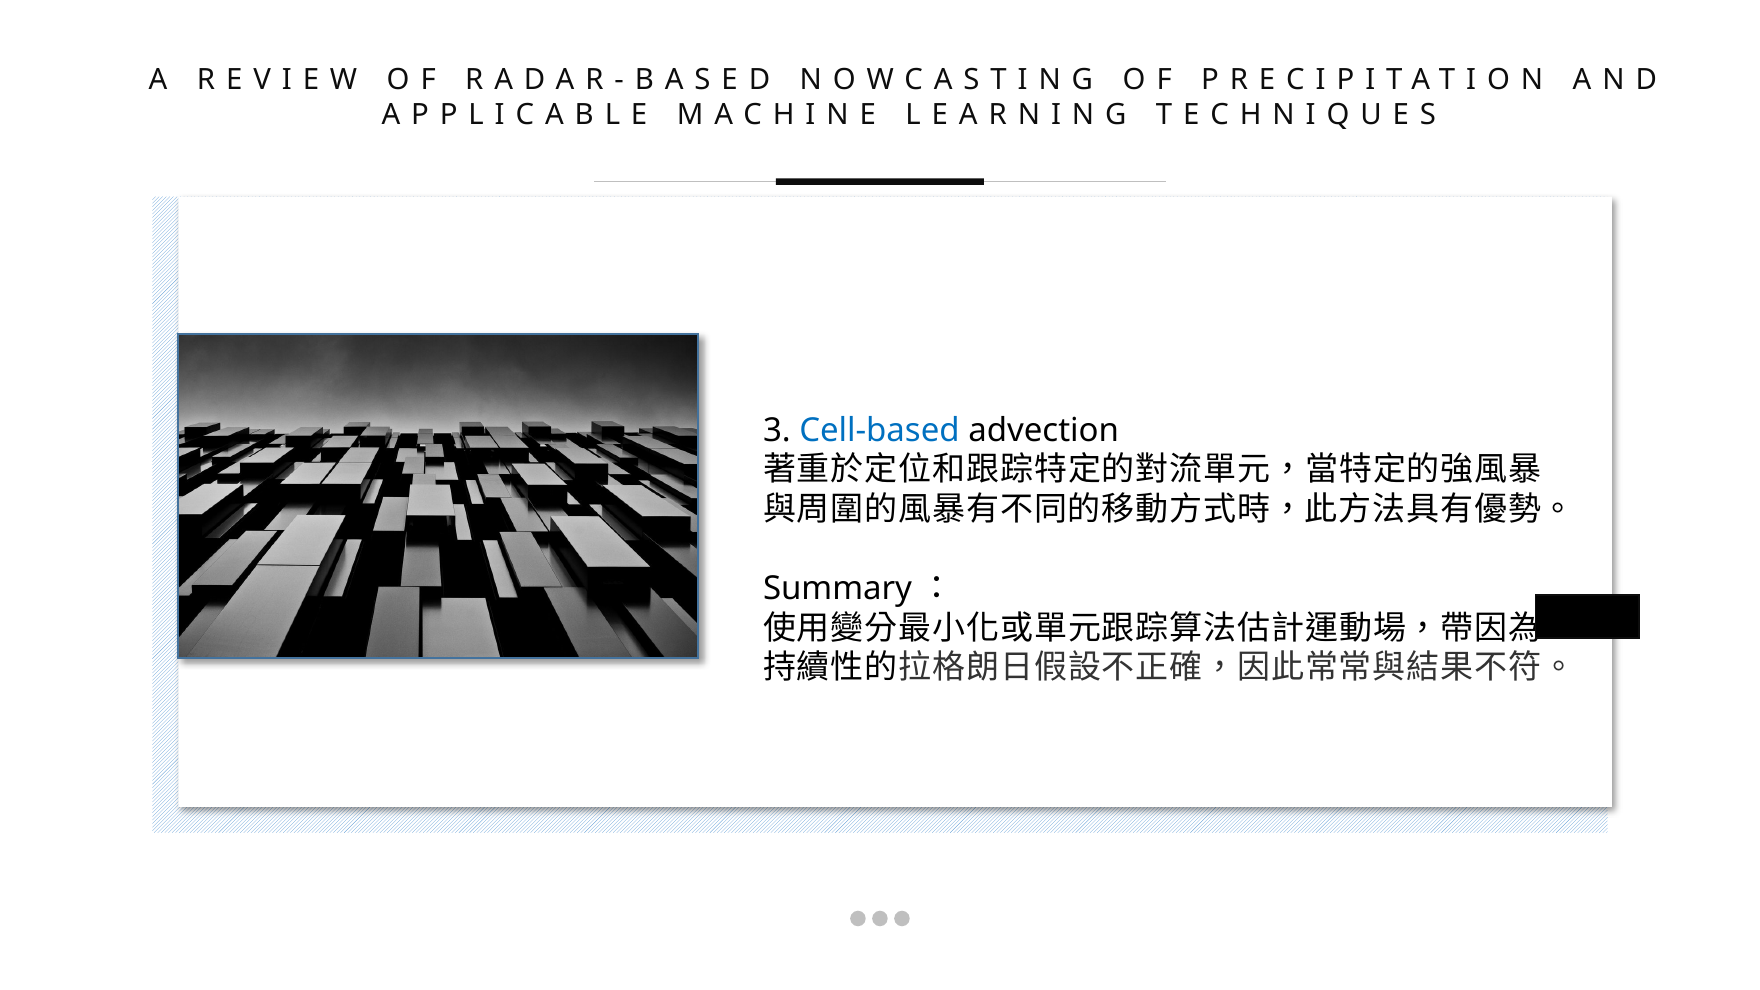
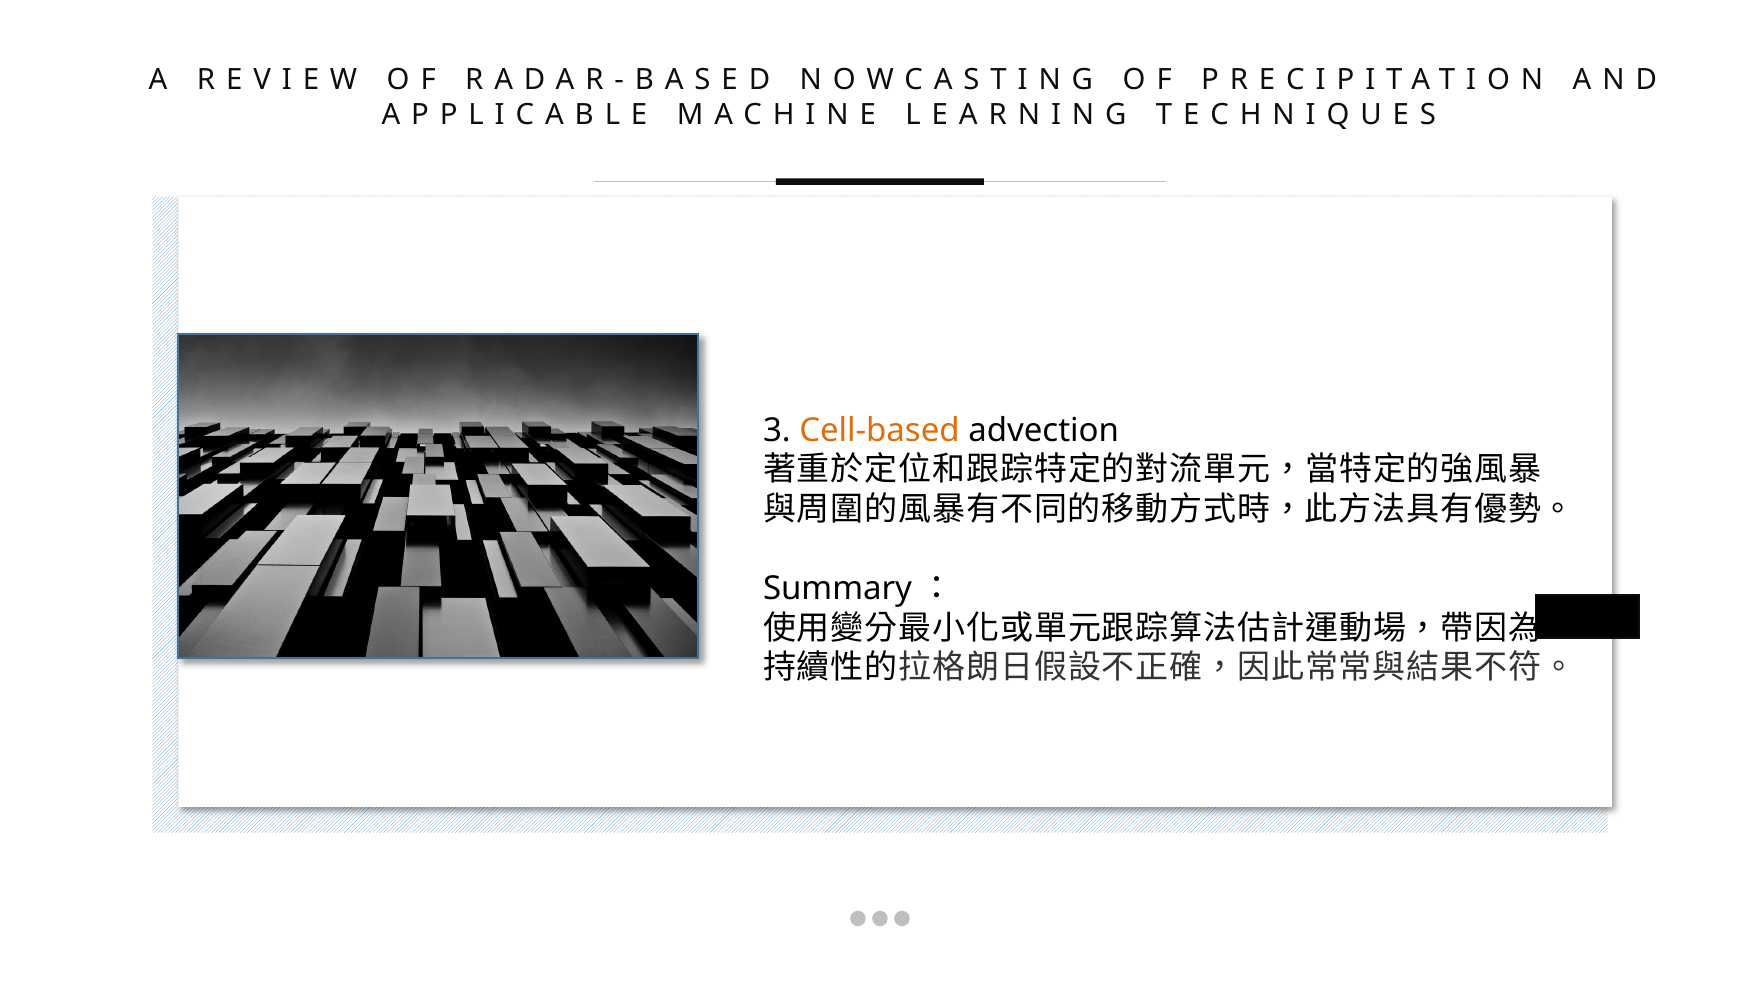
Cell-based colour: blue -> orange (879, 430)
